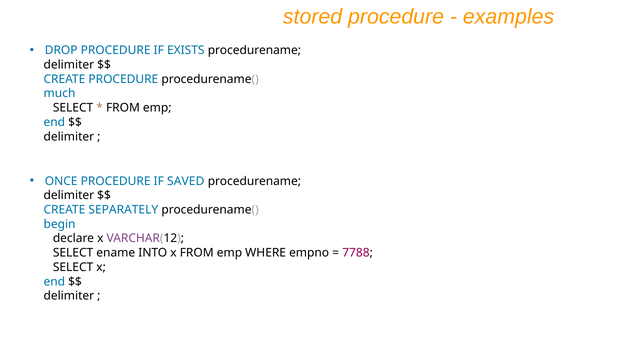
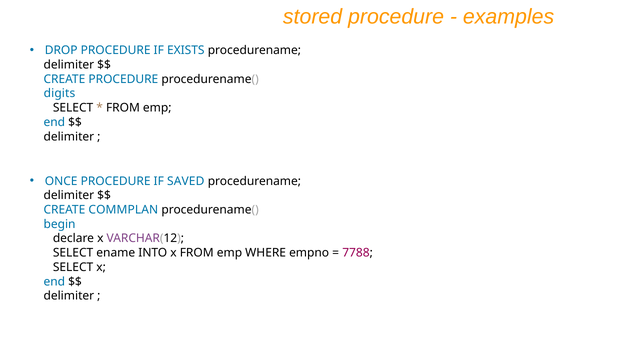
much: much -> digits (59, 94)
SEPARATELY: SEPARATELY -> COMMPLAN (123, 210)
